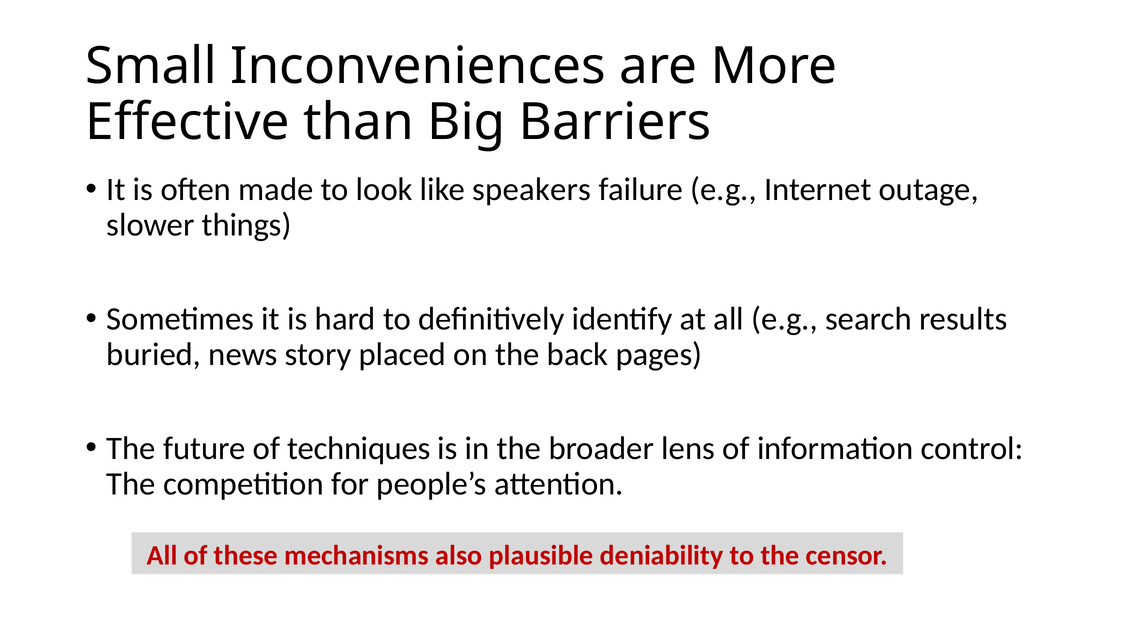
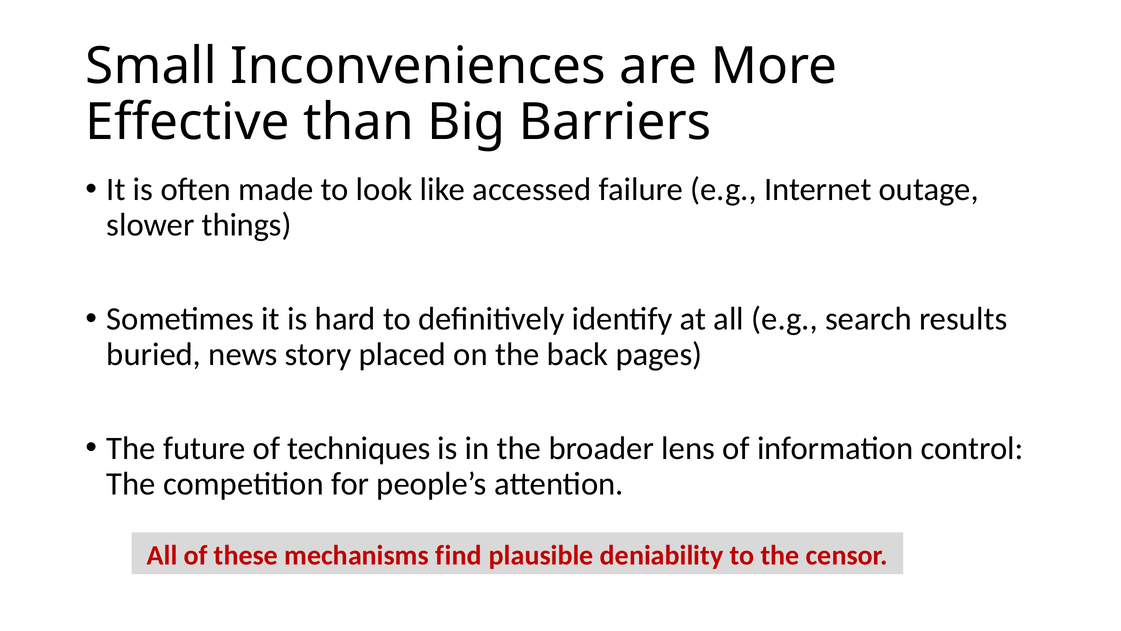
speakers: speakers -> accessed (532, 190)
also: also -> find (459, 555)
